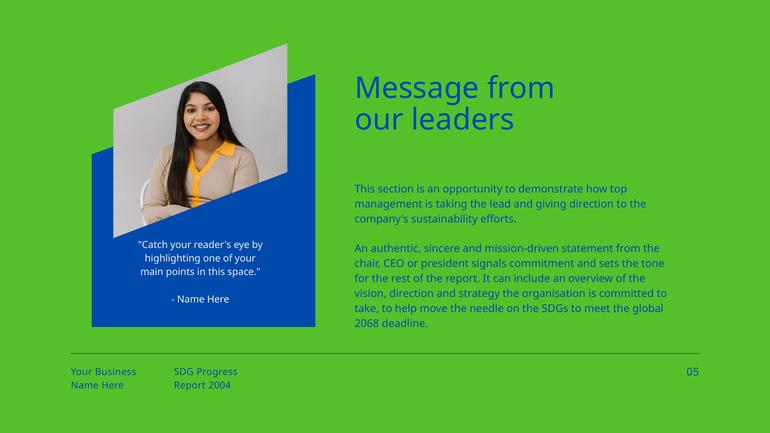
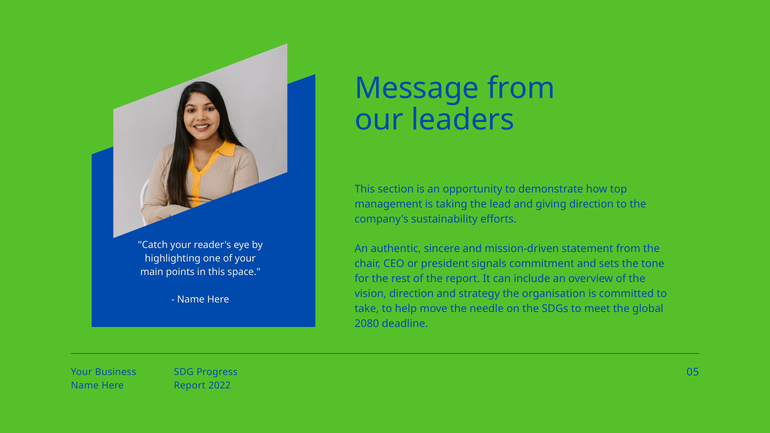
2068: 2068 -> 2080 (367, 324)
2004: 2004 -> 2022 (220, 385)
